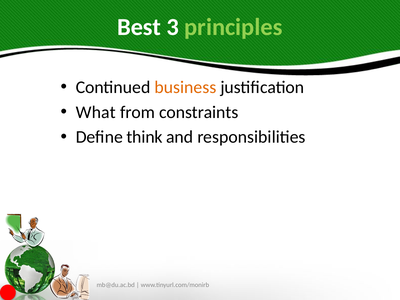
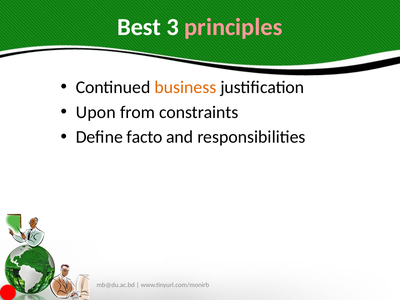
principles colour: light green -> pink (233, 27)
What: What -> Upon (96, 112)
think: think -> facto (145, 137)
